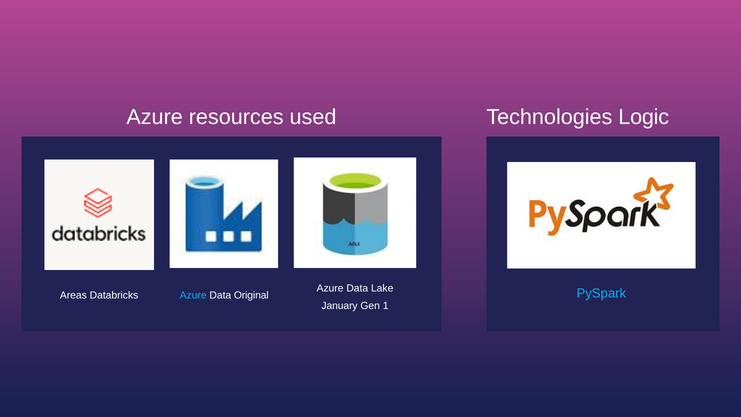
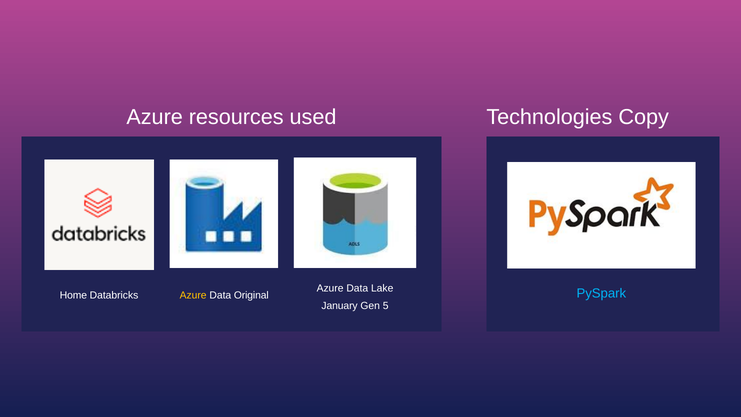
Logic: Logic -> Copy (644, 117)
Areas: Areas -> Home (73, 295)
Azure colour: light blue -> yellow (193, 295)
1: 1 -> 5 (386, 306)
